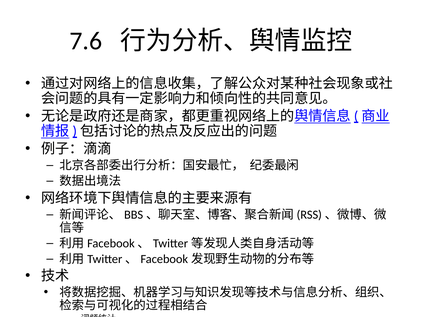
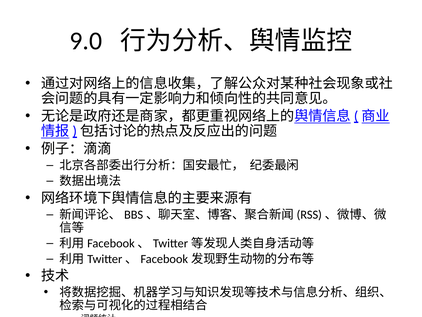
7.6: 7.6 -> 9.0 (86, 41)
